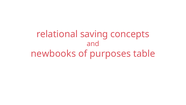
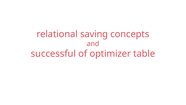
newbooks: newbooks -> successful (53, 53)
purposes: purposes -> optimizer (110, 53)
